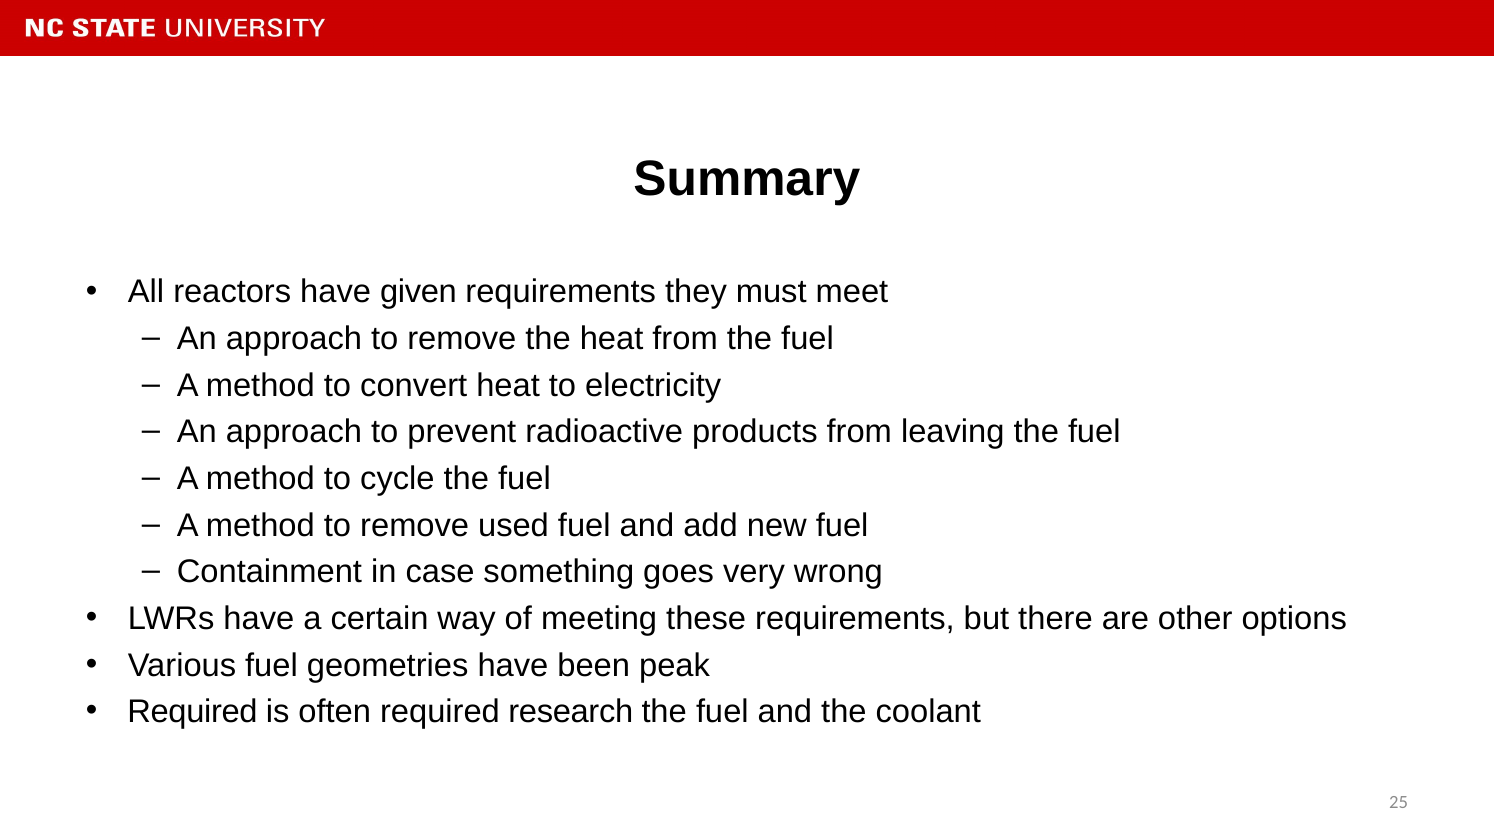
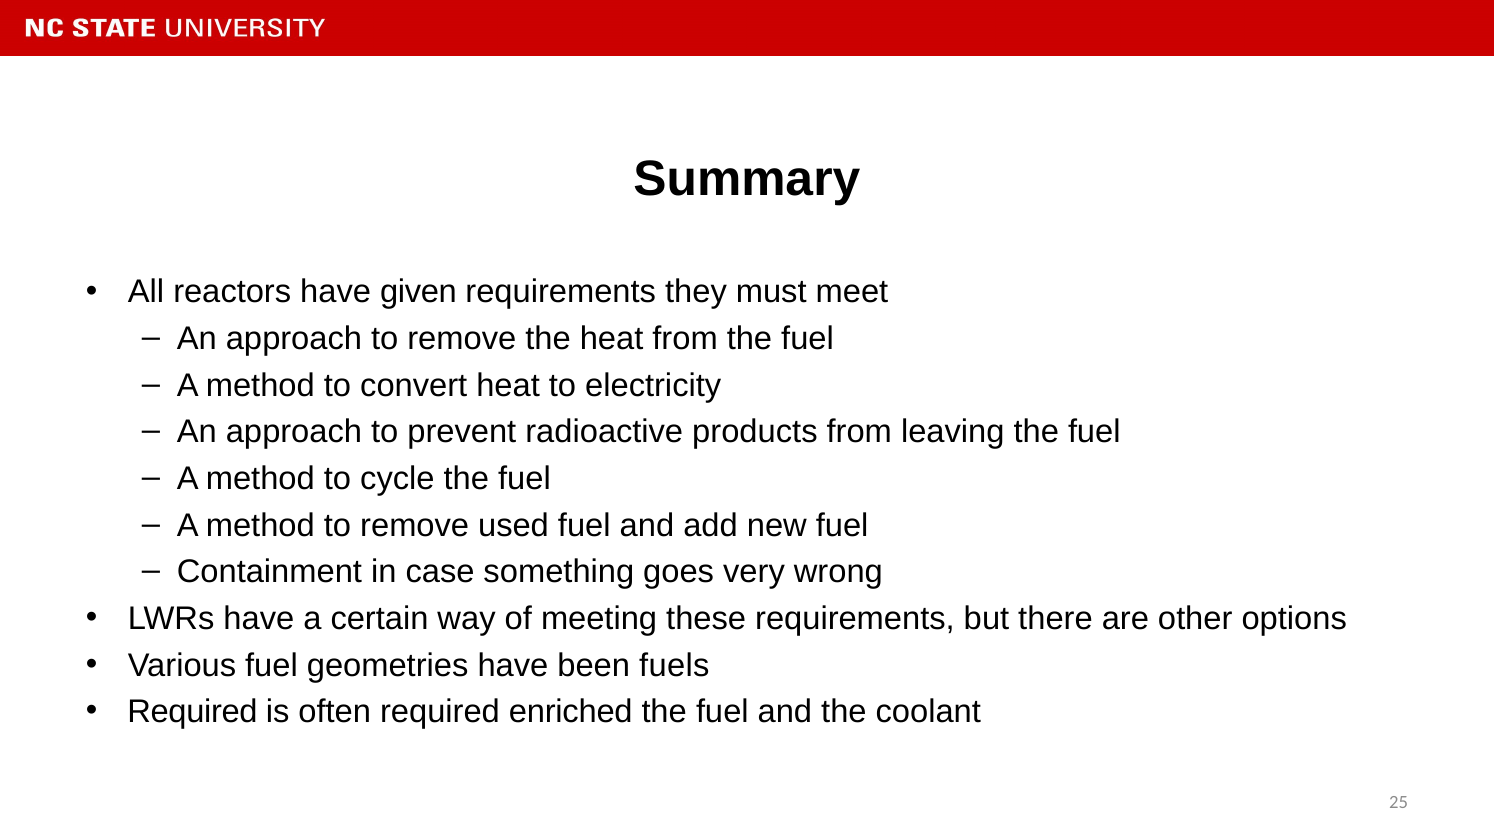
peak: peak -> fuels (674, 666)
research: research -> enriched (571, 712)
